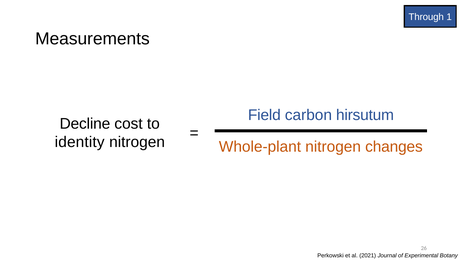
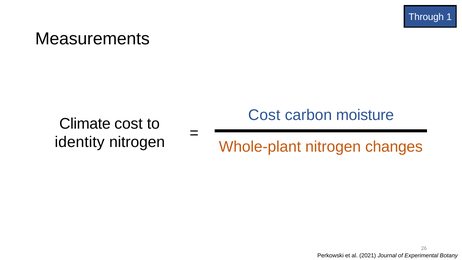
Field: Field -> Cost (264, 115)
hirsutum: hirsutum -> moisture (365, 115)
Decline: Decline -> Climate (85, 124)
